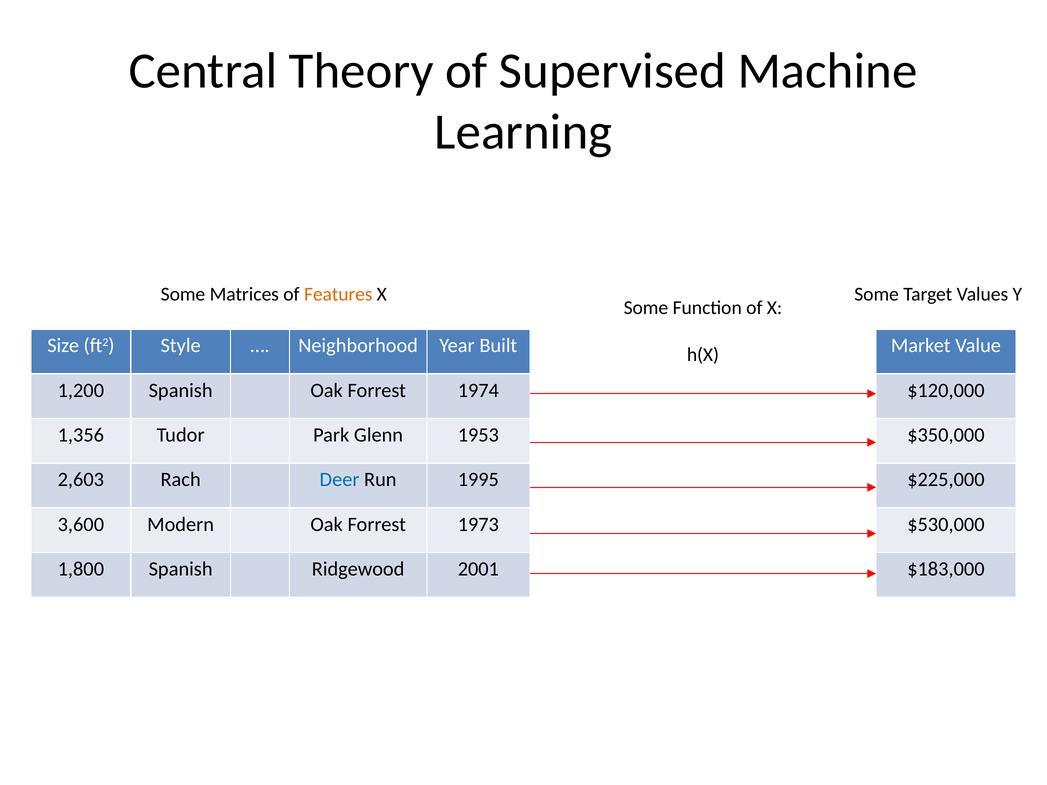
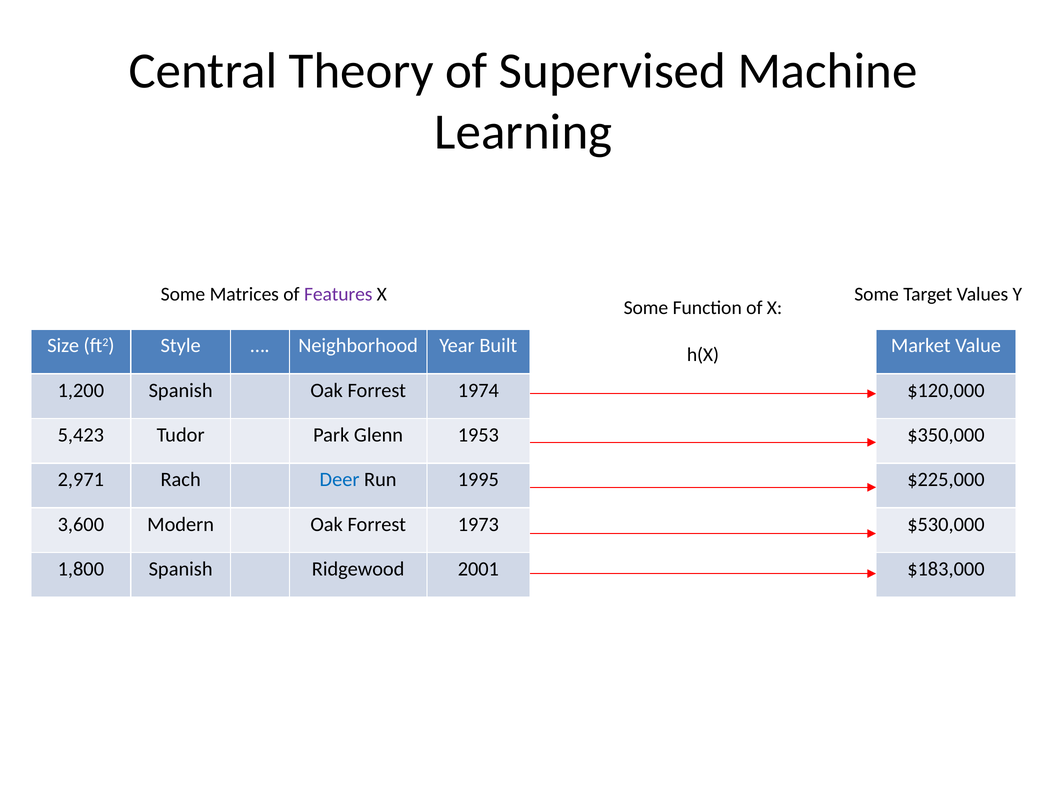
Features colour: orange -> purple (338, 294)
1,356: 1,356 -> 5,423 (81, 435)
2,603: 2,603 -> 2,971 (81, 480)
